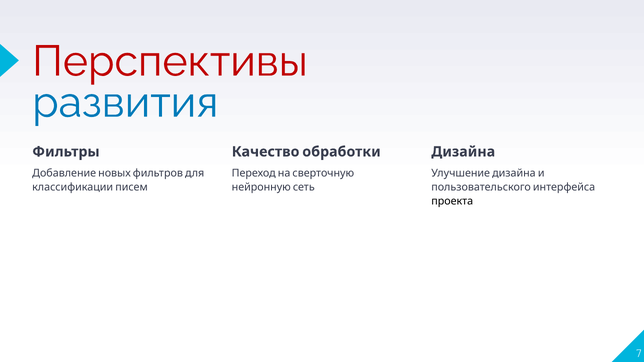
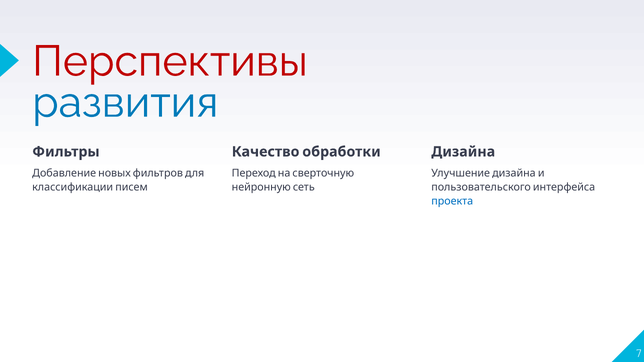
проекта colour: black -> blue (452, 202)
